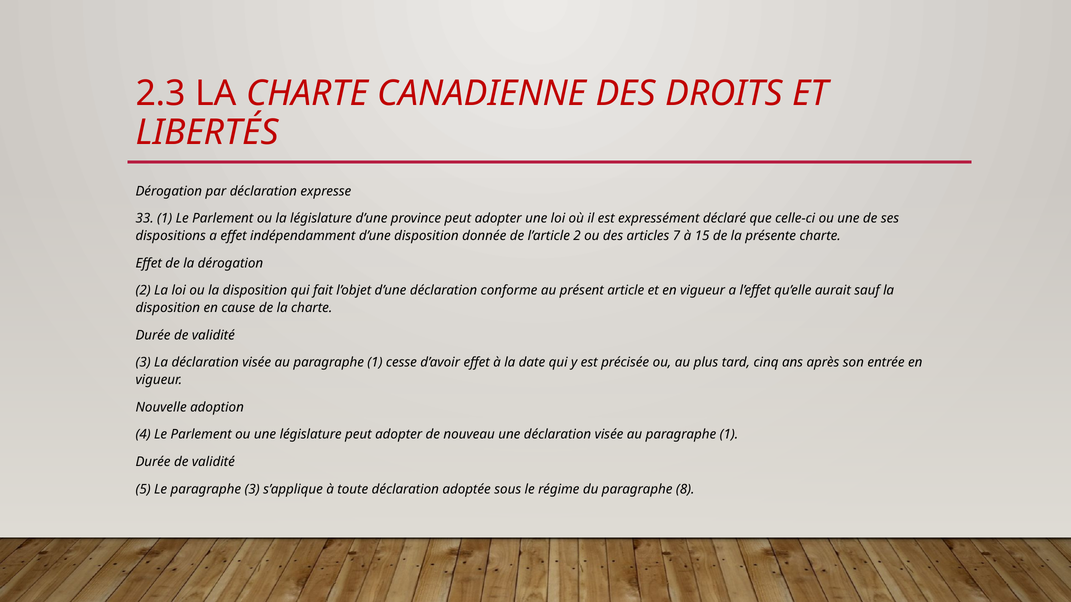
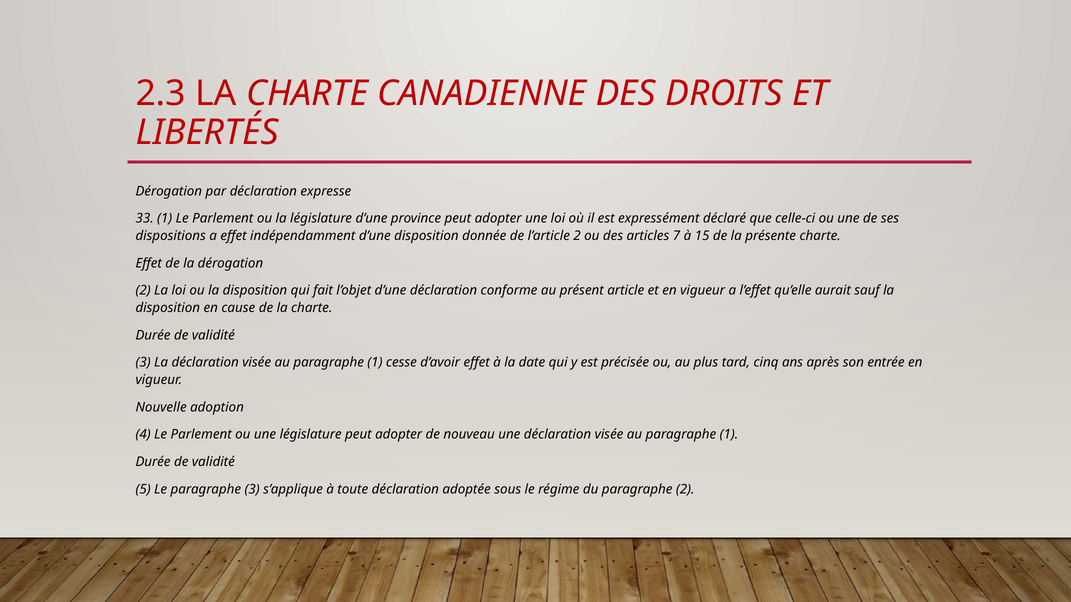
paragraphe 8: 8 -> 2 (685, 489)
